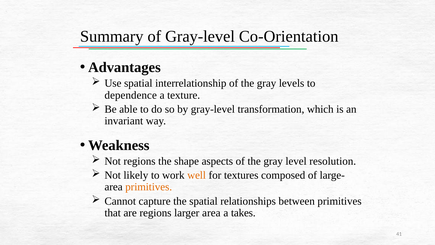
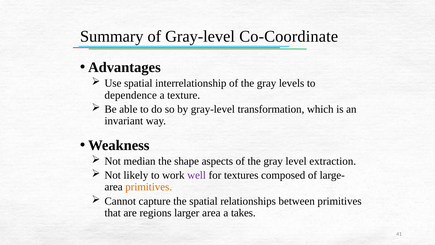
Co-Orientation: Co-Orientation -> Co-Coordinate (289, 37)
Not regions: regions -> median (140, 161)
resolution: resolution -> extraction (333, 161)
well colour: orange -> purple (197, 175)
